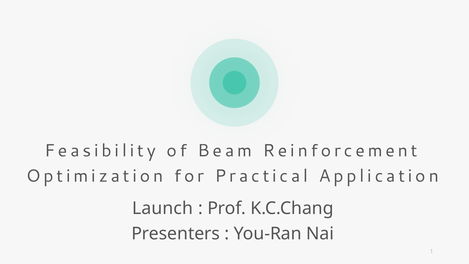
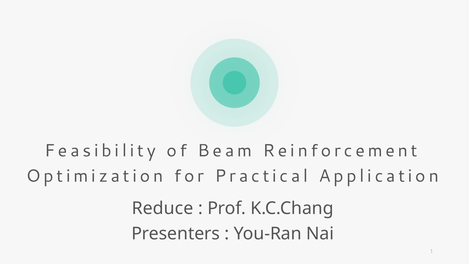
Launch: Launch -> Reduce (163, 208)
